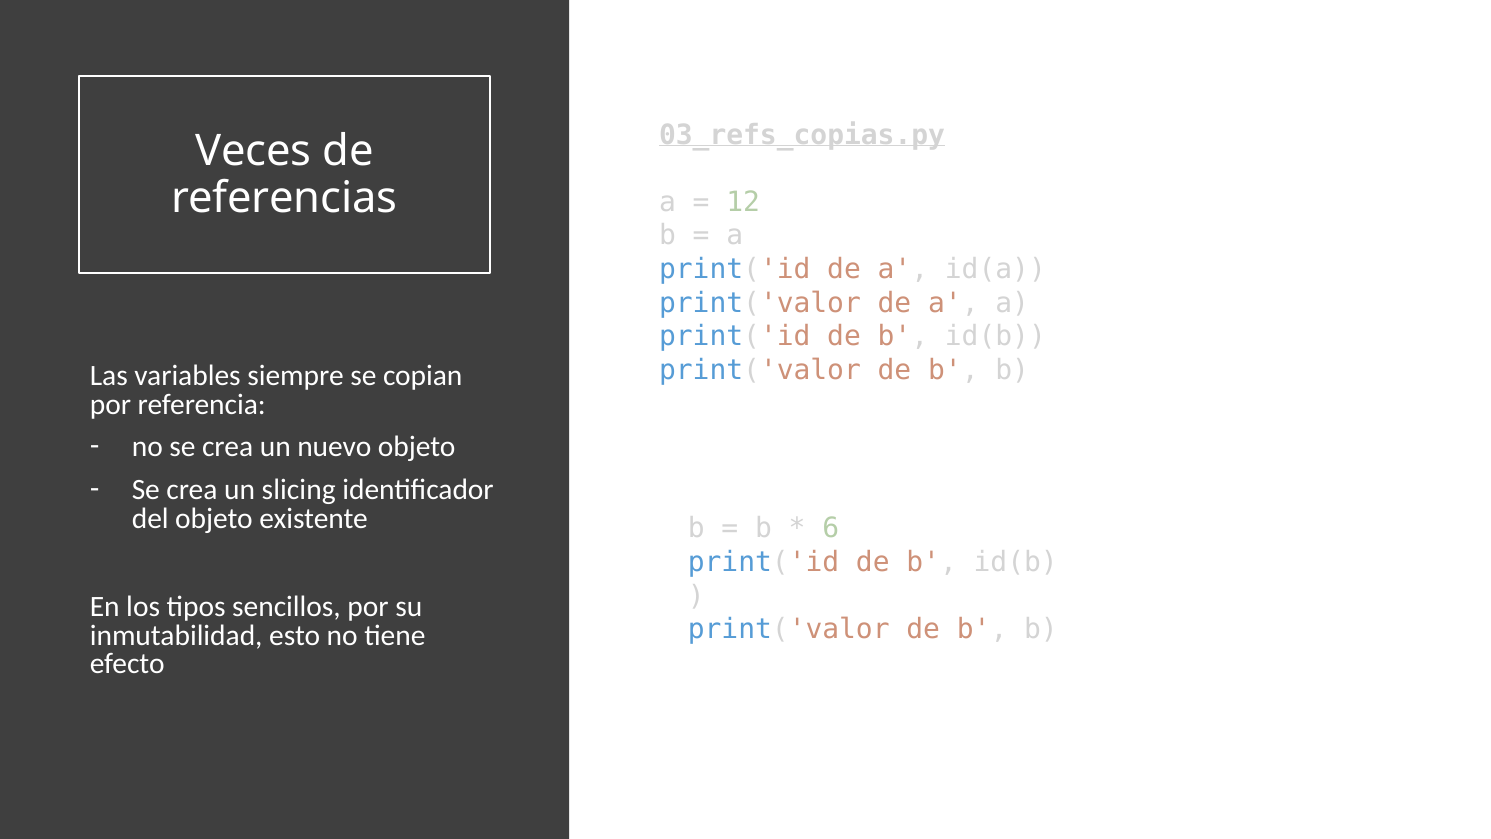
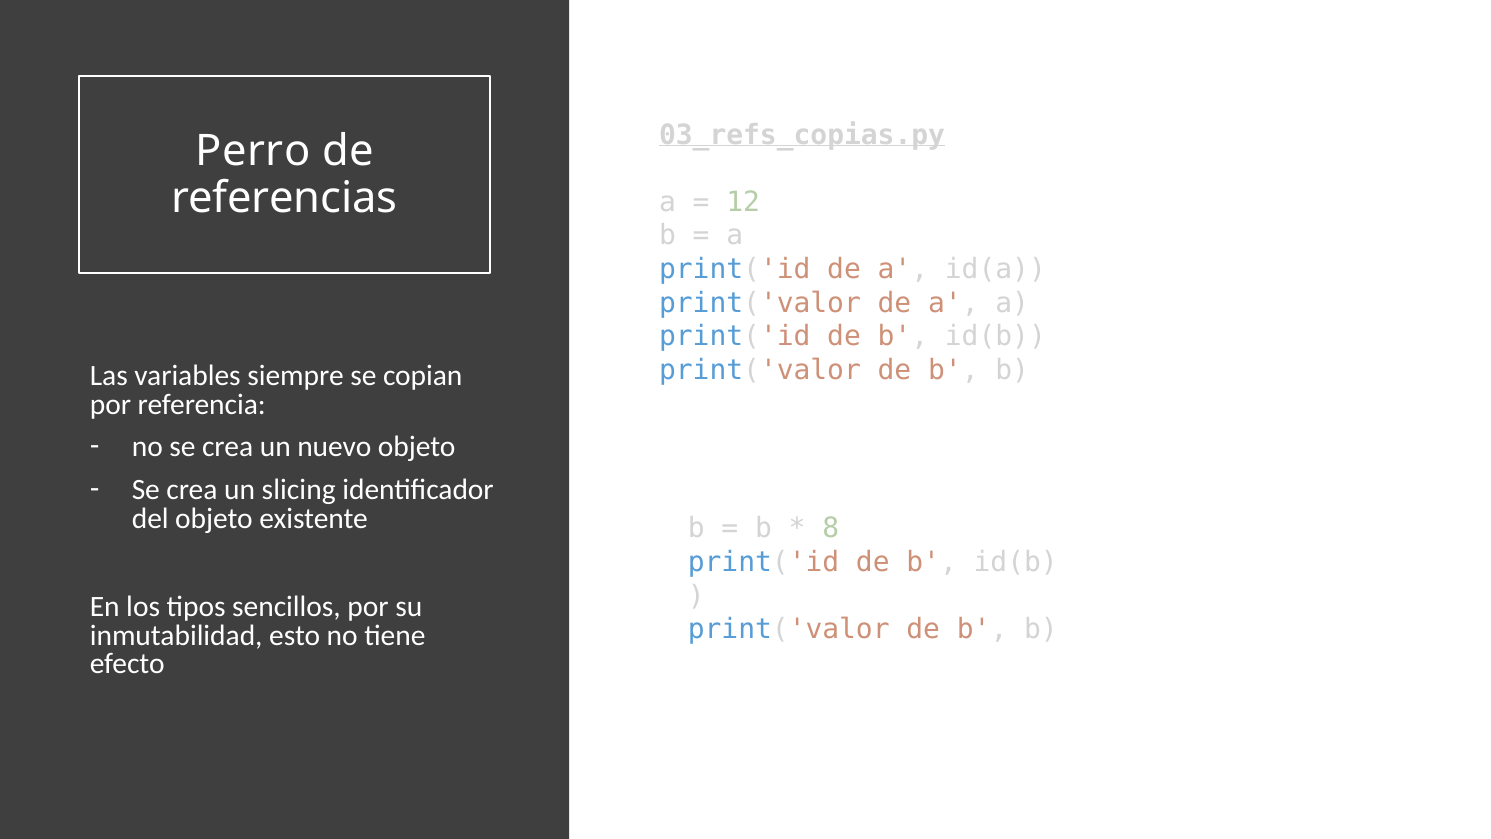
Veces: Veces -> Perro (253, 151)
6: 6 -> 8 (831, 528)
